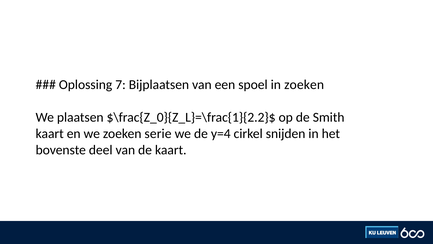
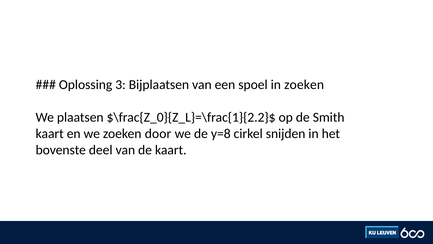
7: 7 -> 3 (121, 85)
serie: serie -> door (158, 133)
y=4: y=4 -> y=8 (221, 133)
